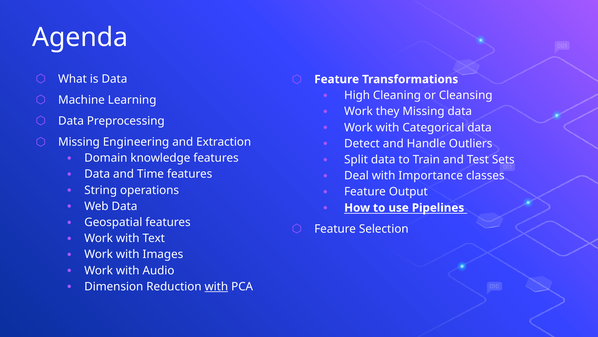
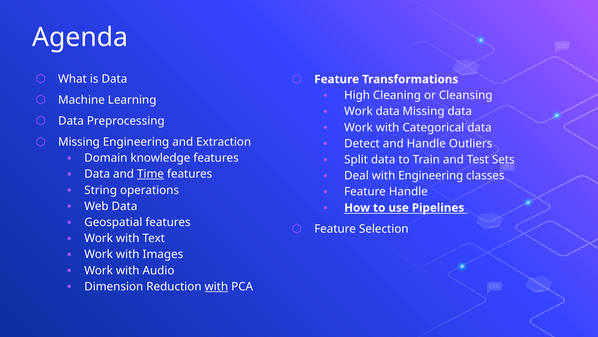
Work they: they -> data (388, 111)
Time underline: none -> present (151, 174)
with Importance: Importance -> Engineering (431, 175)
Feature Output: Output -> Handle (408, 191)
